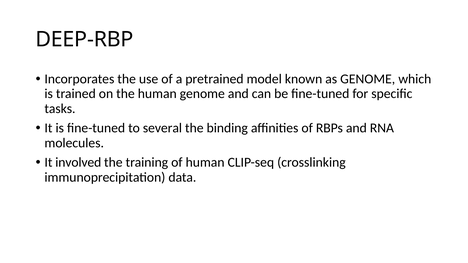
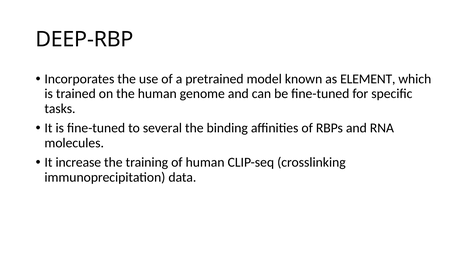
as GENOME: GENOME -> ELEMENT (368, 79)
involved: involved -> increase (78, 163)
